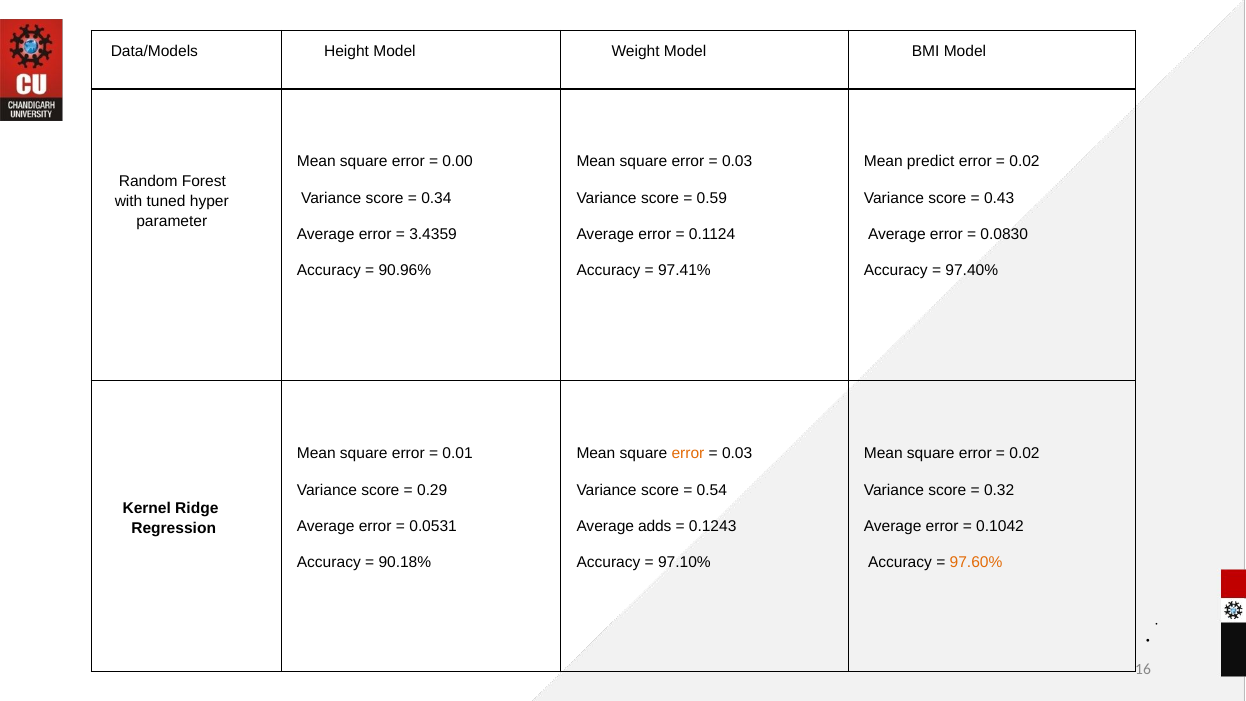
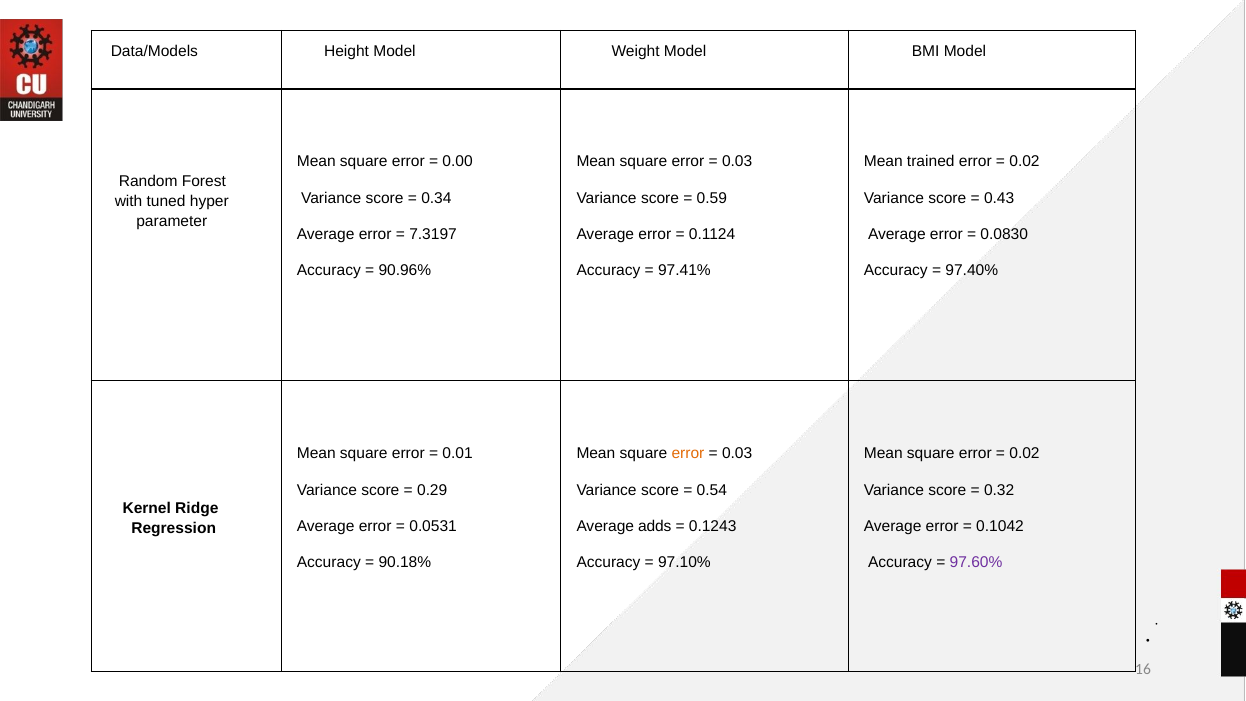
predict: predict -> trained (931, 162)
3.4359: 3.4359 -> 7.3197 (433, 234)
97.60% colour: orange -> purple (976, 562)
